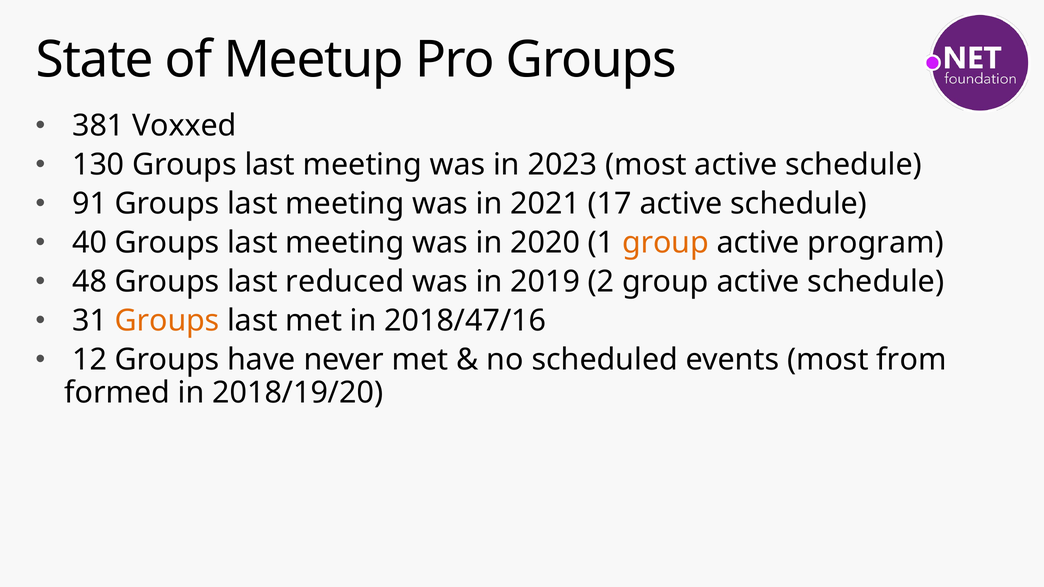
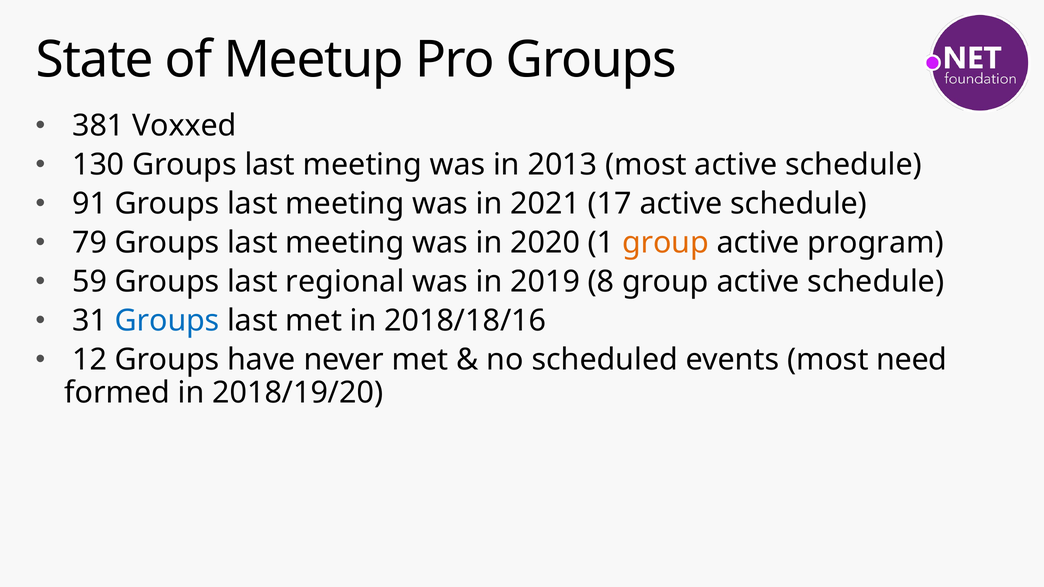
2023: 2023 -> 2013 (562, 165)
40: 40 -> 79 (90, 243)
48: 48 -> 59 (90, 282)
reduced: reduced -> regional (345, 282)
2: 2 -> 8 (601, 282)
Groups colour: orange -> blue (167, 321)
2018/47/16: 2018/47/16 -> 2018/18/16 (465, 321)
from: from -> need (912, 360)
